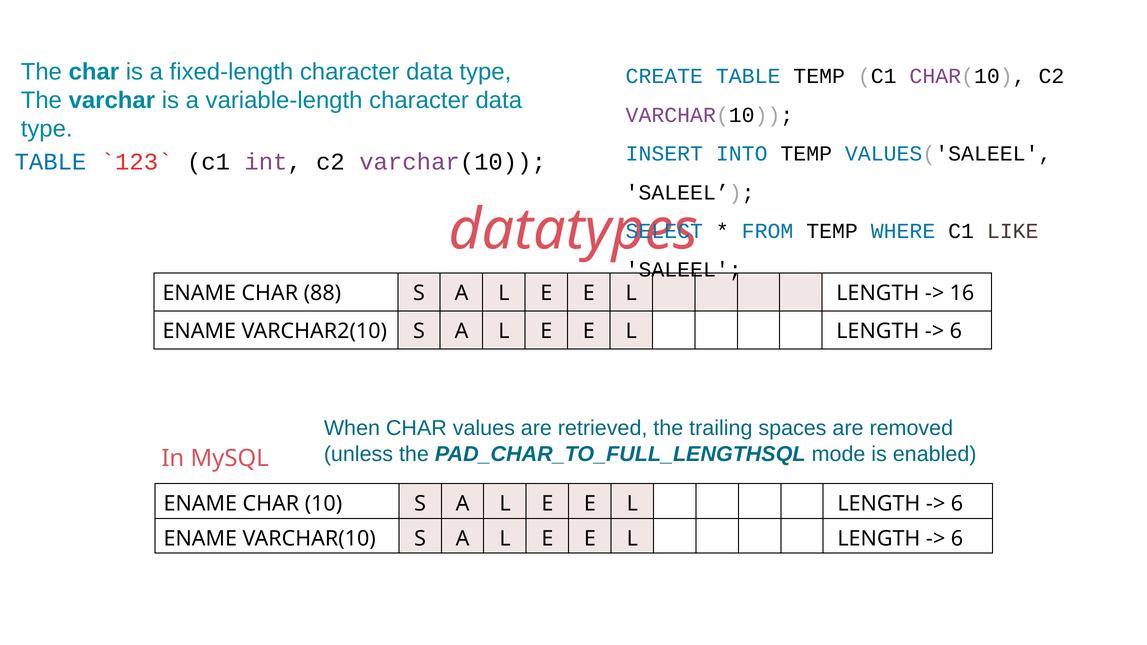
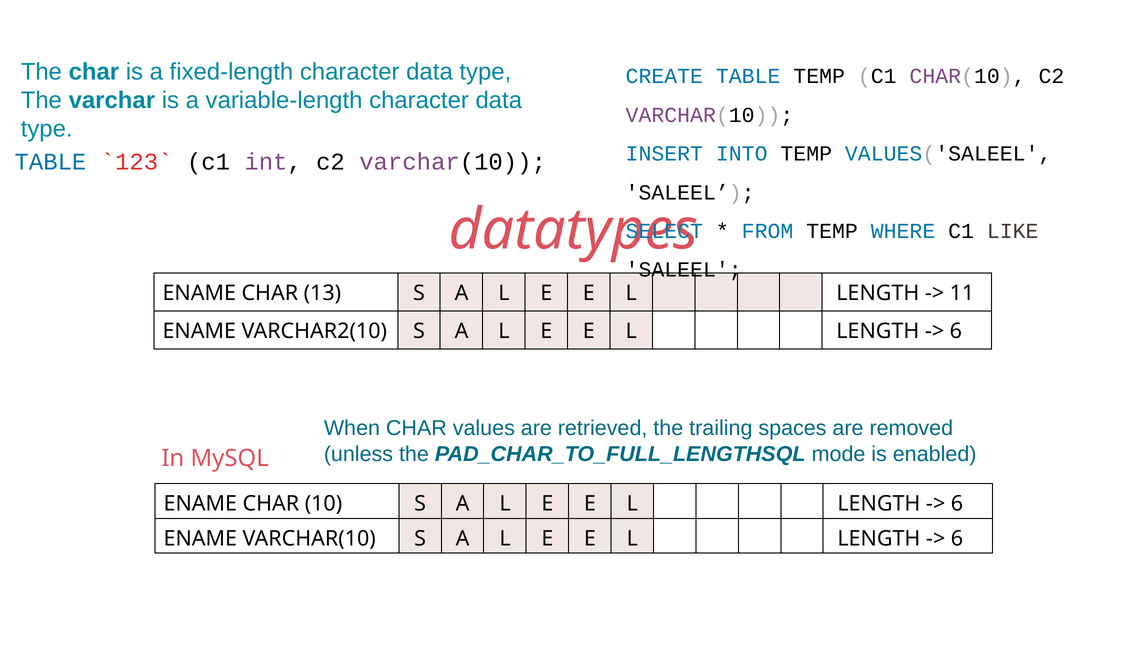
88: 88 -> 13 (322, 293)
16: 16 -> 11 (962, 293)
